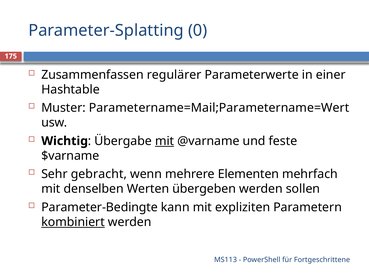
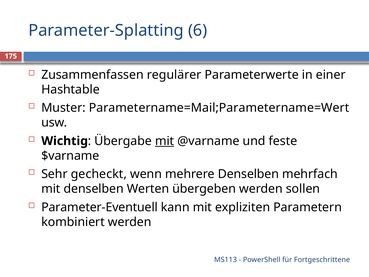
0: 0 -> 6 (198, 30)
gebracht: gebracht -> gecheckt (99, 174)
mehrere Elementen: Elementen -> Denselben (248, 174)
Parameter-Bedingte: Parameter-Bedingte -> Parameter-Eventuell (100, 207)
kombiniert underline: present -> none (73, 222)
